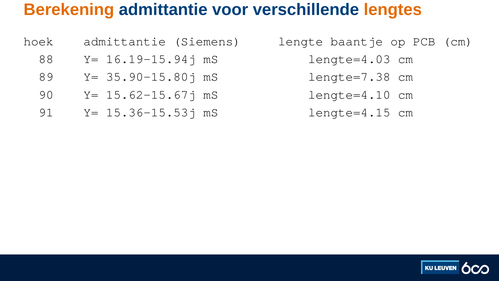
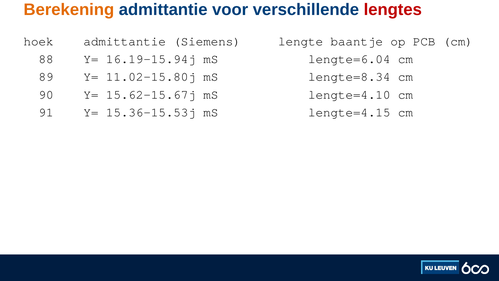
lengtes colour: orange -> red (393, 10)
lengte=4.03: lengte=4.03 -> lengte=6.04 (349, 59)
35.90-15.80j: 35.90-15.80j -> 11.02-15.80j (151, 77)
lengte=7.38: lengte=7.38 -> lengte=8.34 (349, 77)
